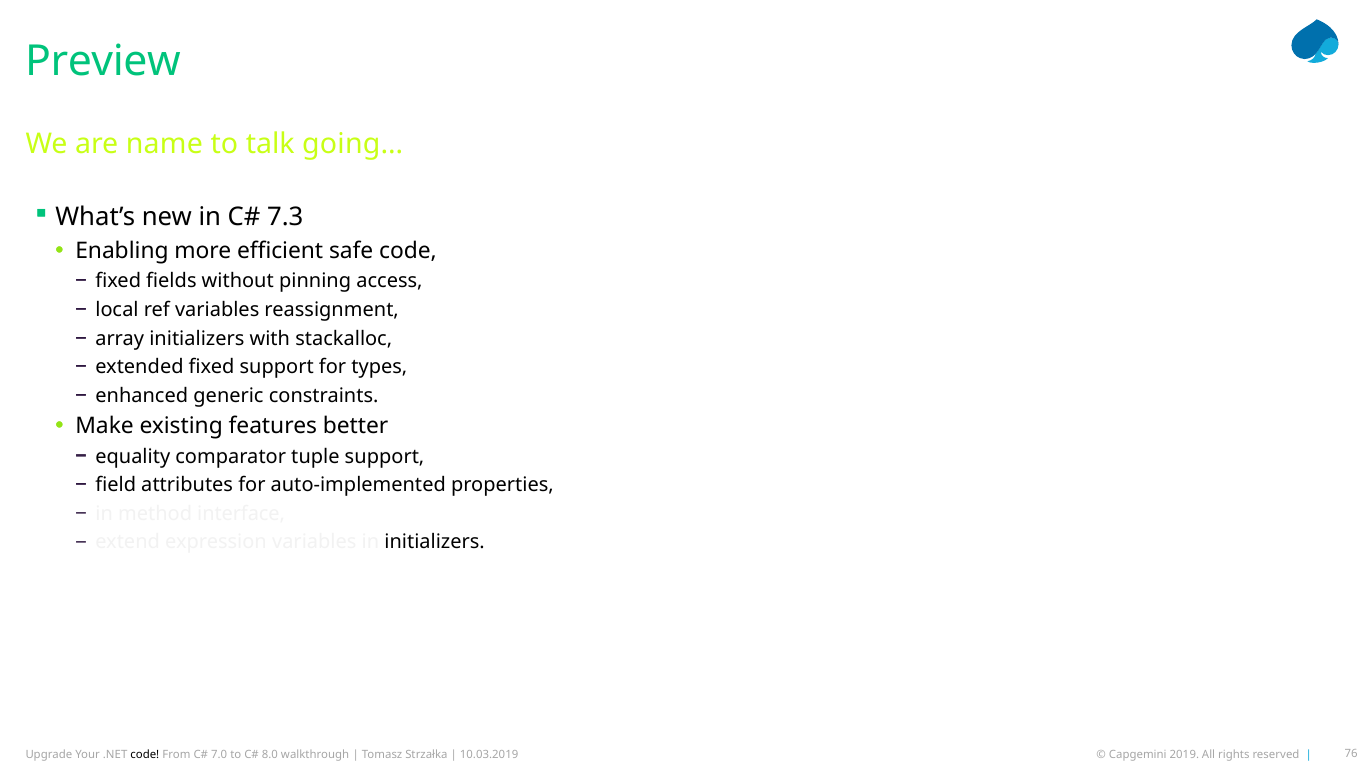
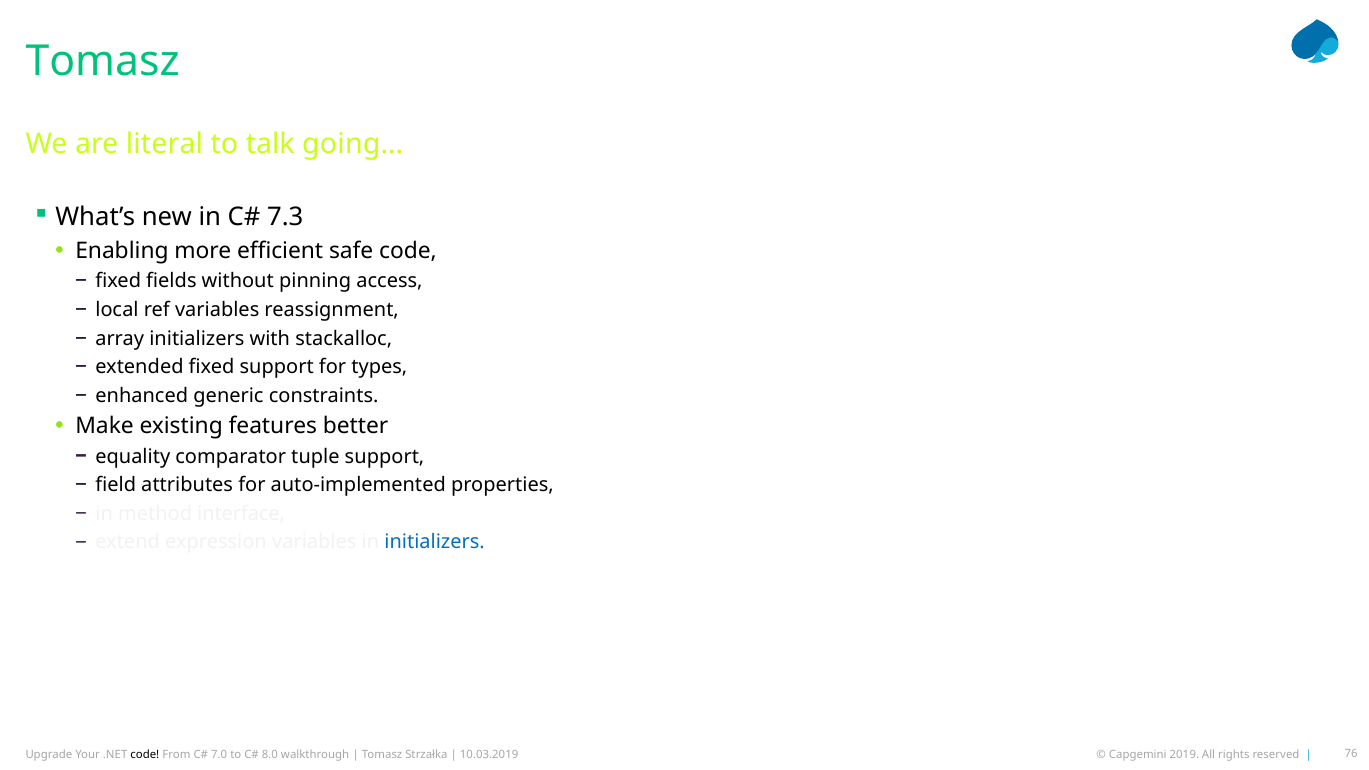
Preview: Preview -> Tomasz (103, 62)
name: name -> literal (164, 144)
initializers colour: black -> blue (435, 542)
